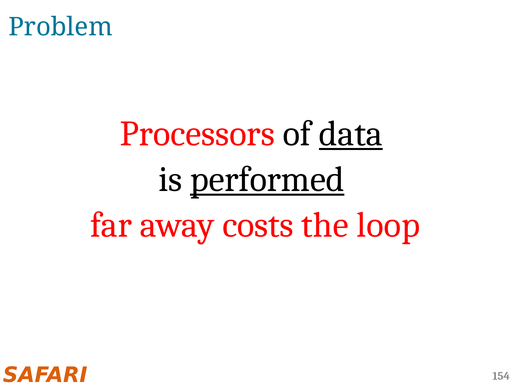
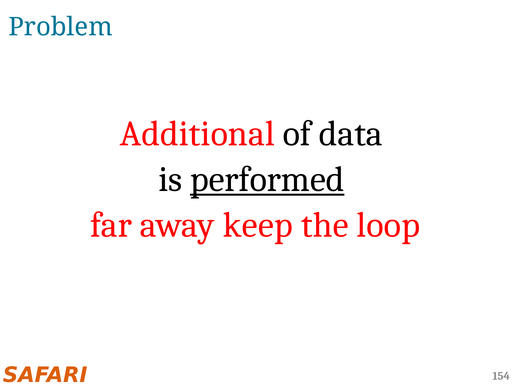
Processors: Processors -> Additional (197, 134)
data underline: present -> none (351, 134)
costs: costs -> keep (258, 225)
